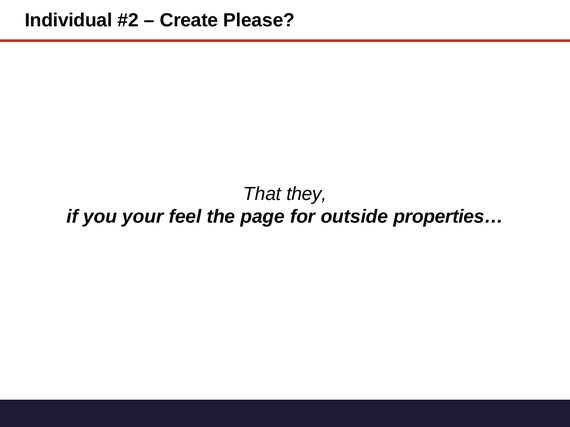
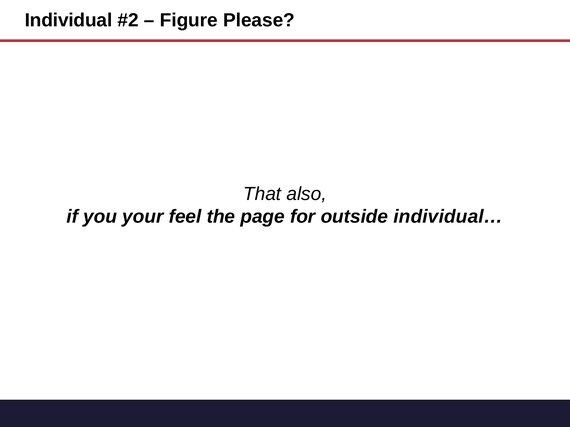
Create: Create -> Figure (189, 20)
they: they -> also (307, 194)
properties…: properties… -> individual… (448, 217)
